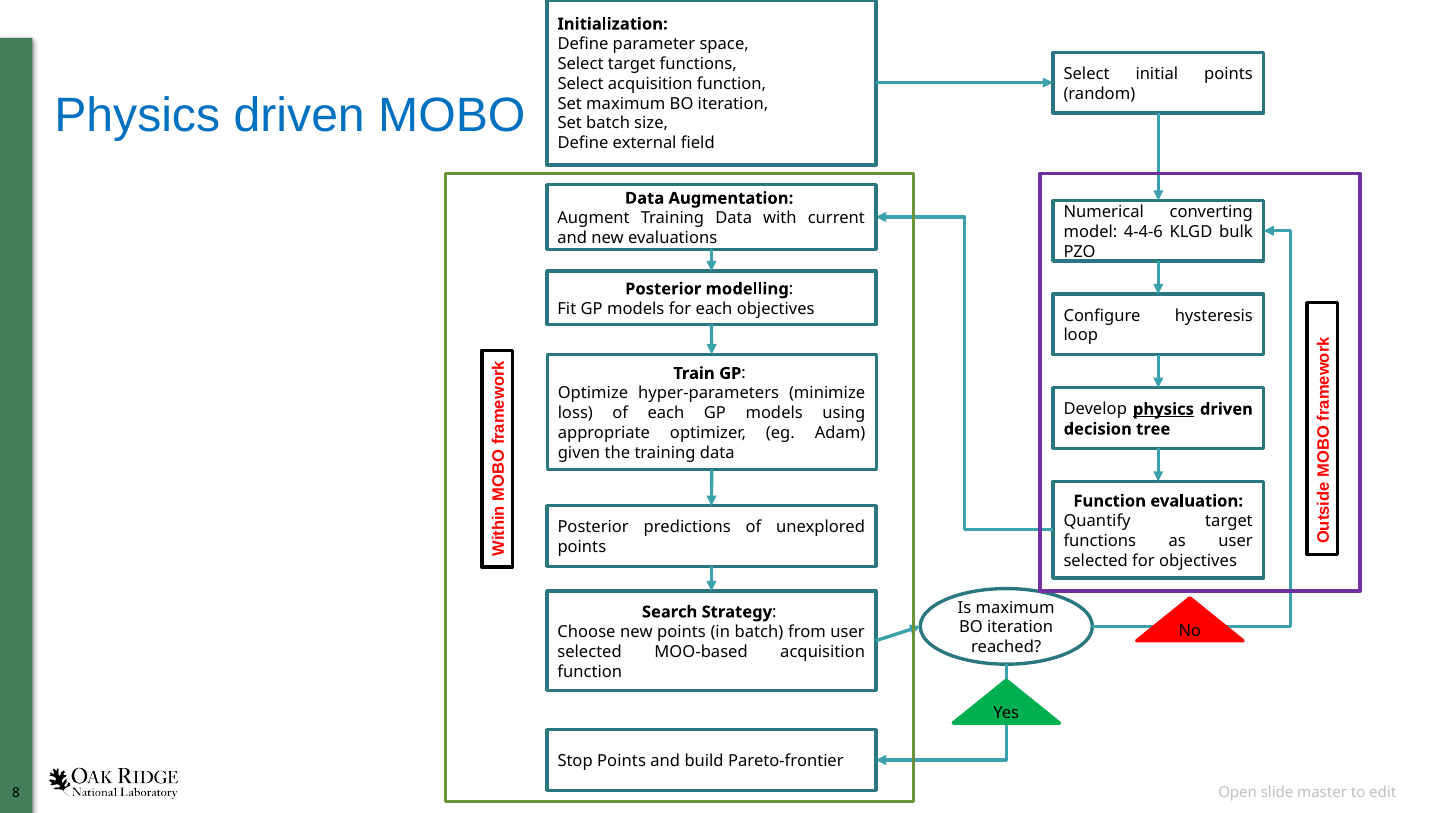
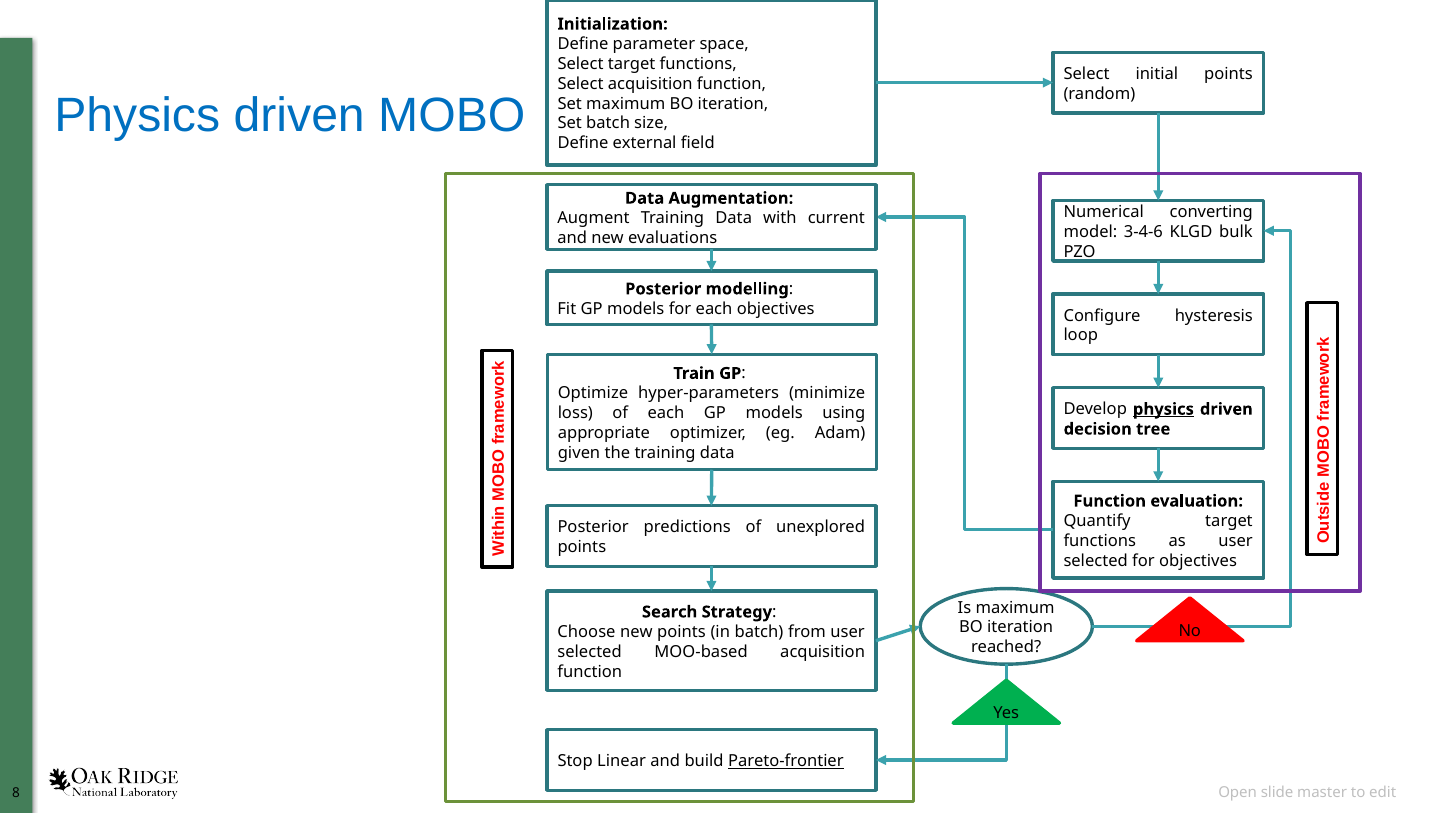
4-4-6: 4-4-6 -> 3-4-6 (1143, 232)
Stop Points: Points -> Linear (622, 761)
Pareto-frontier underline: none -> present (786, 761)
